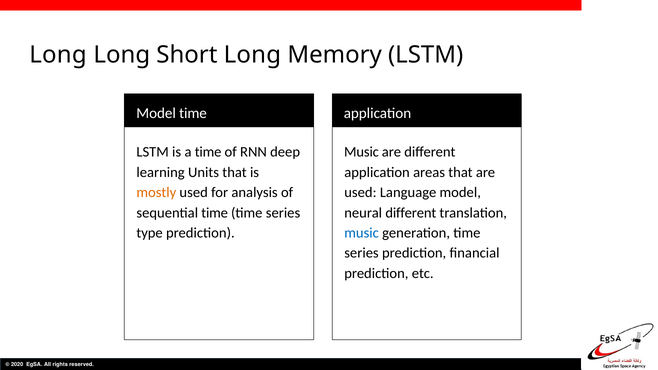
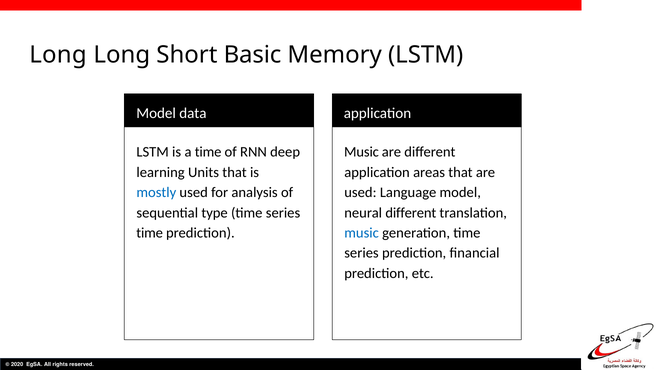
Short Long: Long -> Basic (253, 55)
Model time: time -> data (193, 113)
mostly colour: orange -> blue (156, 193)
sequential time: time -> type (215, 213)
type: type -> time (150, 233)
